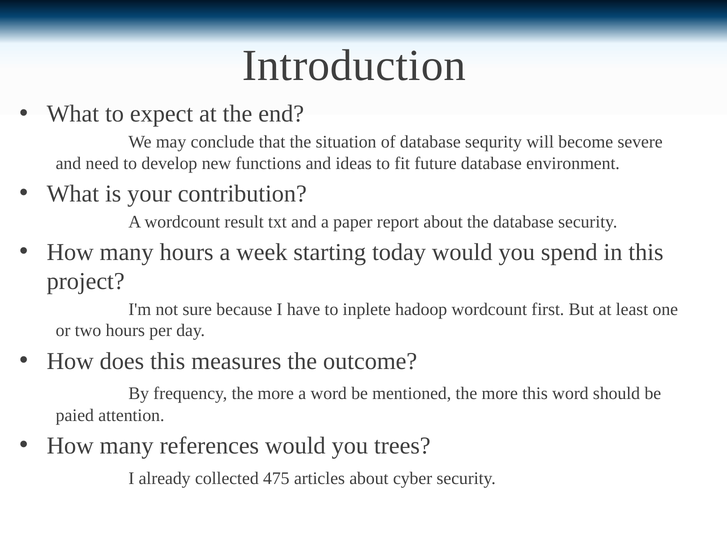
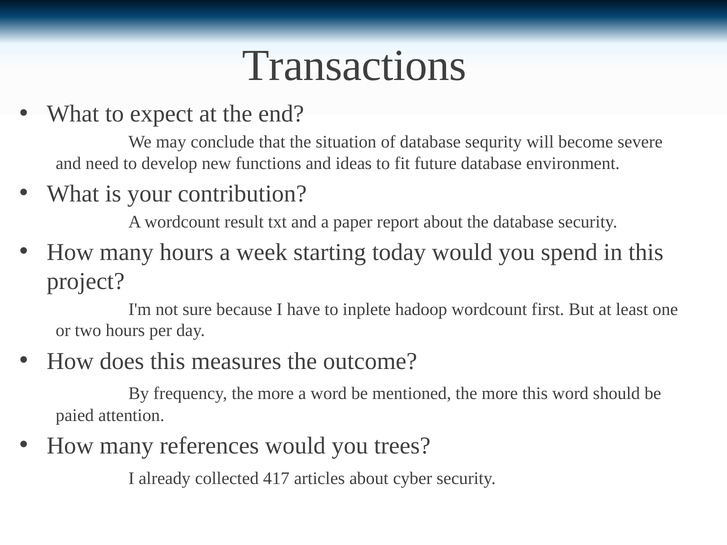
Introduction: Introduction -> Transactions (354, 66)
475: 475 -> 417 (276, 478)
